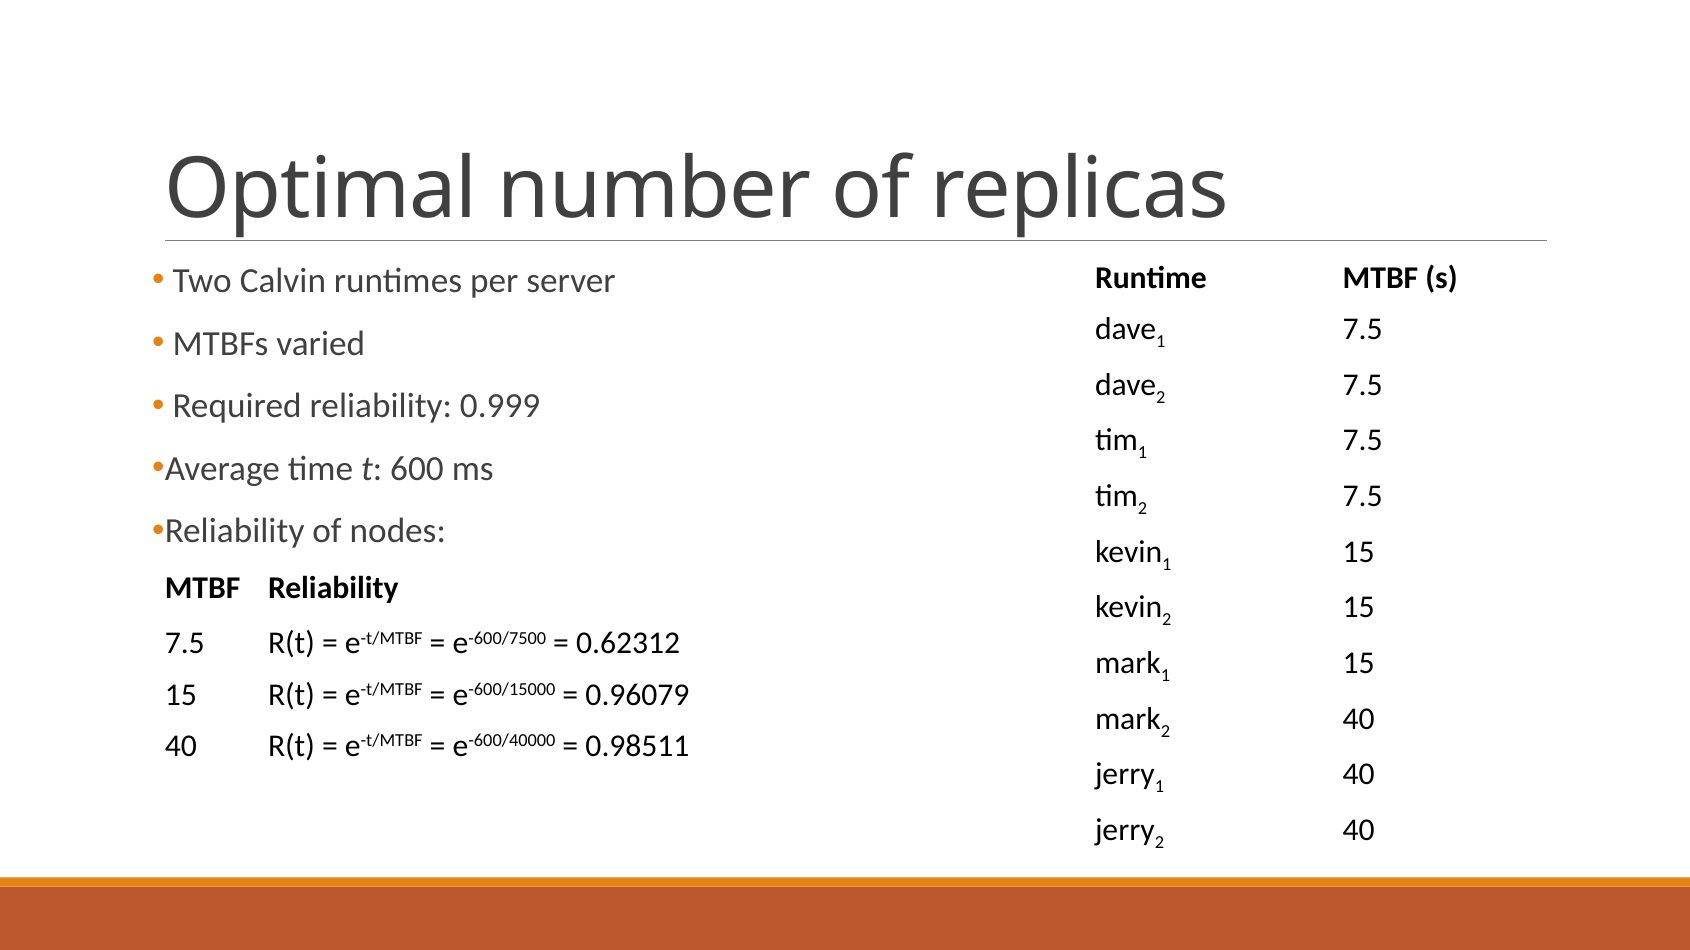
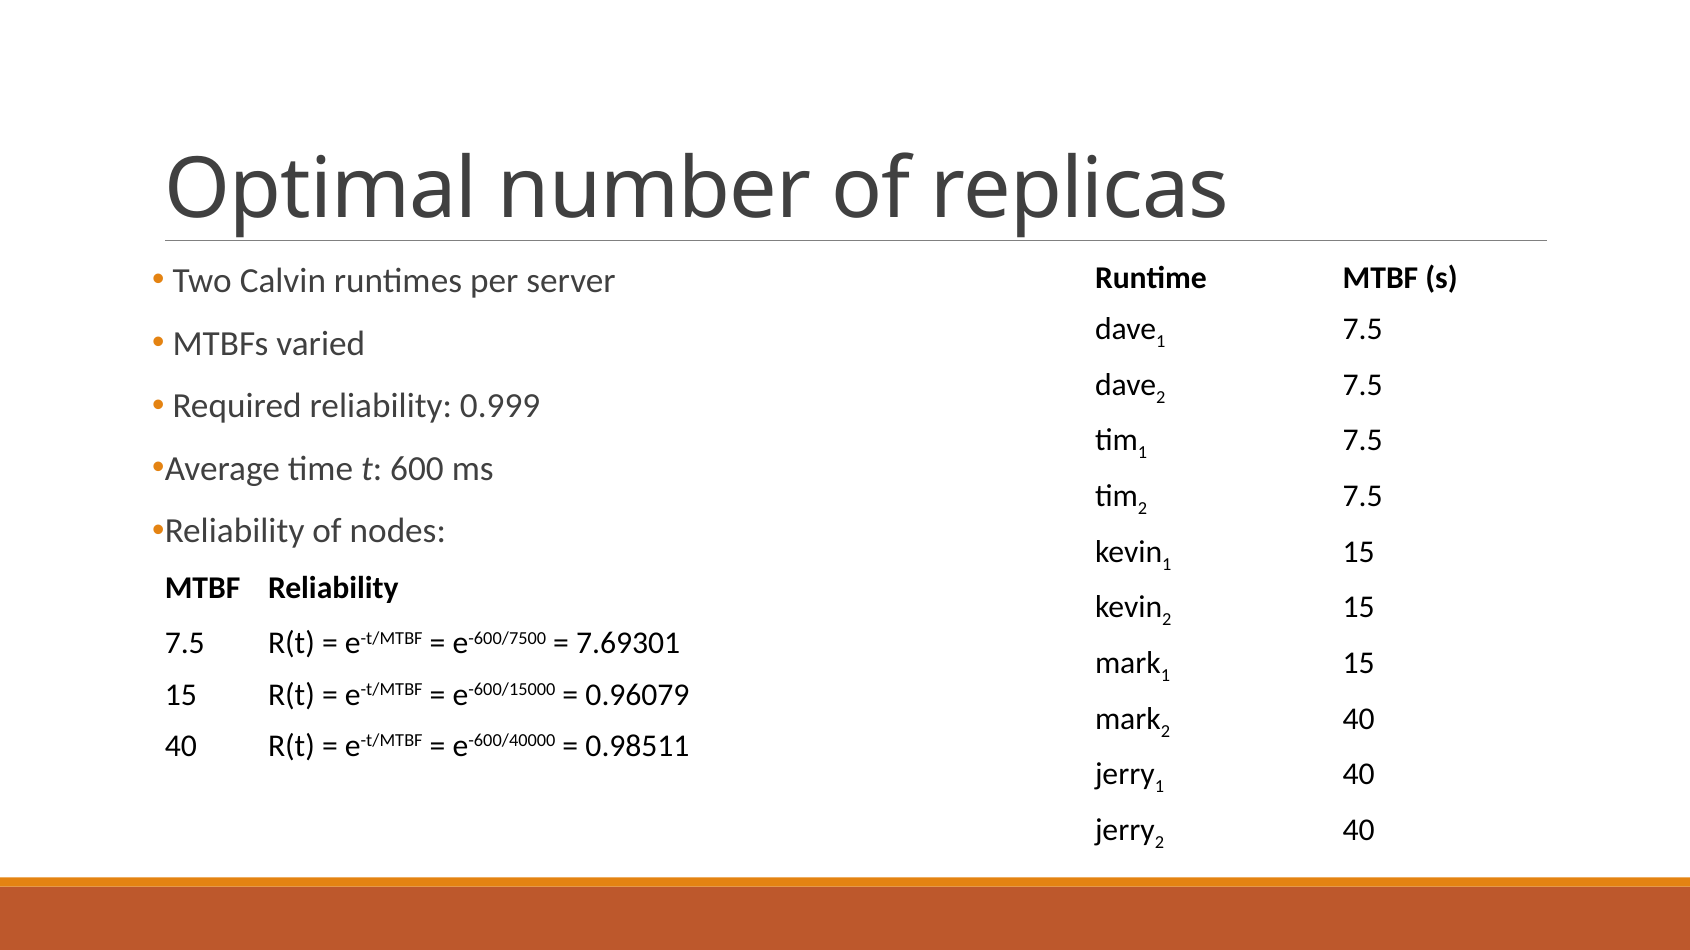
0.62312: 0.62312 -> 7.69301 (628, 644)
